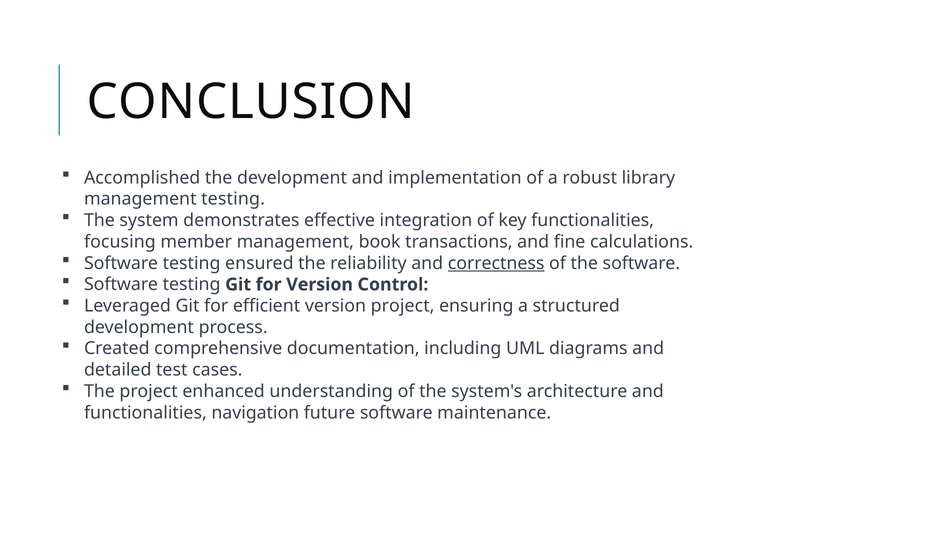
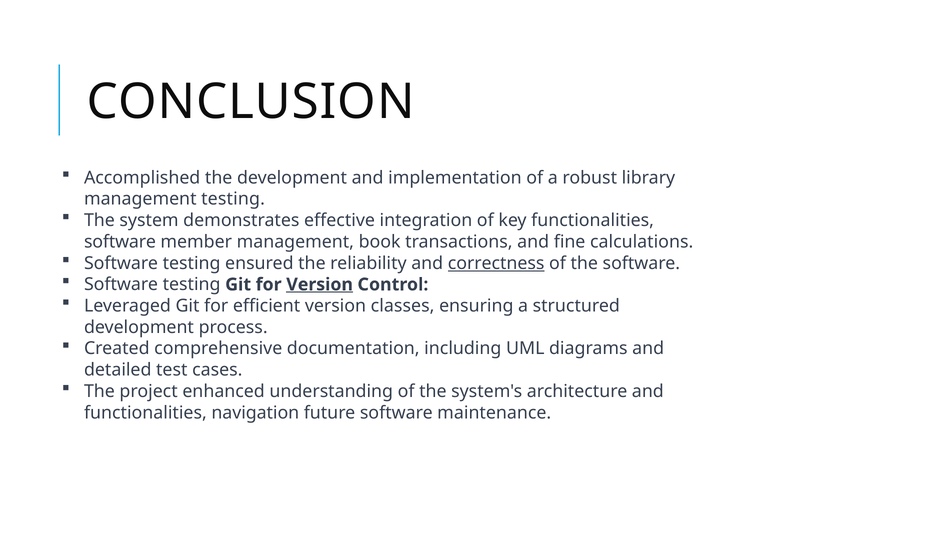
focusing: focusing -> software (120, 242)
Version underline: none -> present (320, 284)
version project: project -> classes (403, 306)
